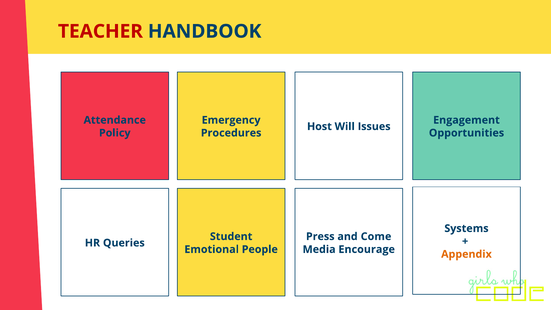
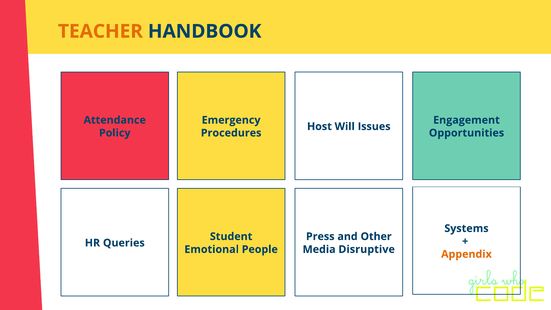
TEACHER colour: red -> orange (100, 31)
Come: Come -> Other (376, 236)
Encourage: Encourage -> Disruptive (367, 249)
